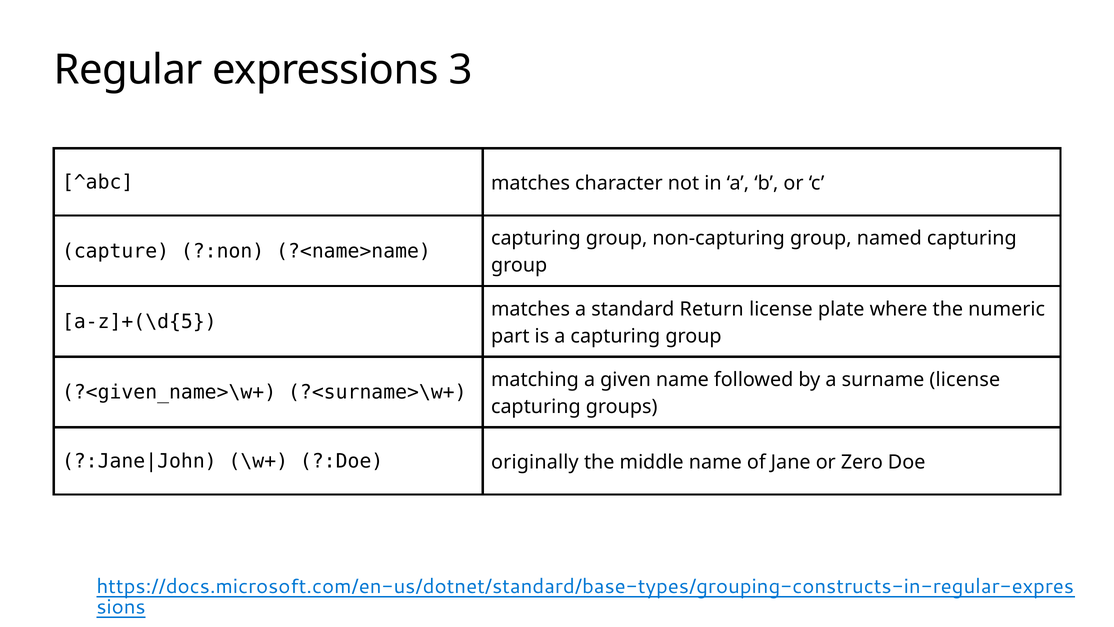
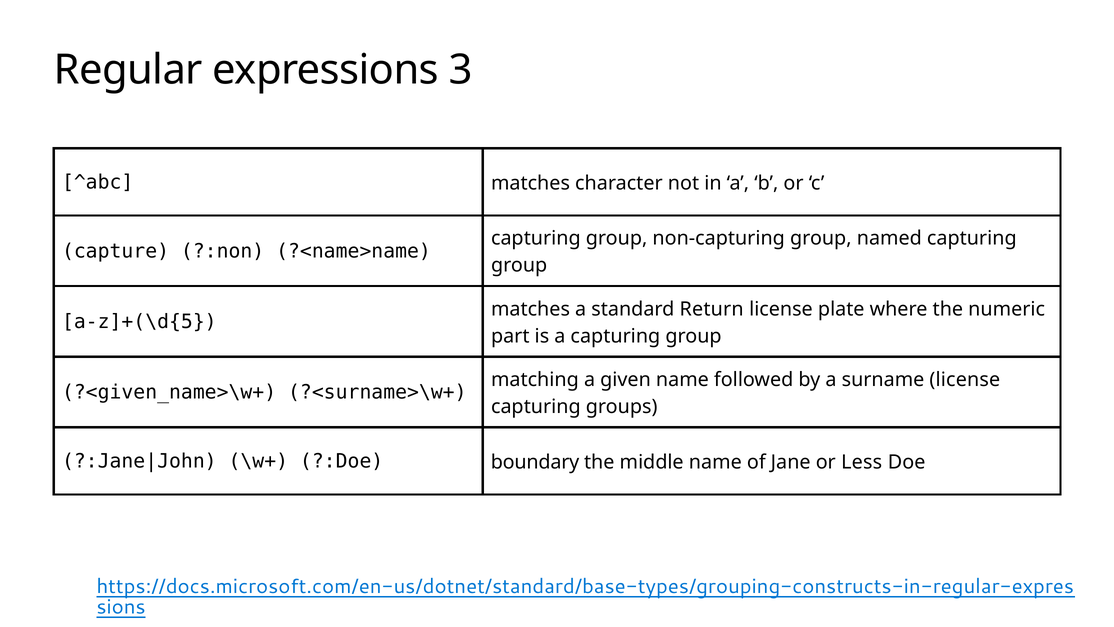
originally: originally -> boundary (535, 462)
Zero: Zero -> Less (862, 462)
